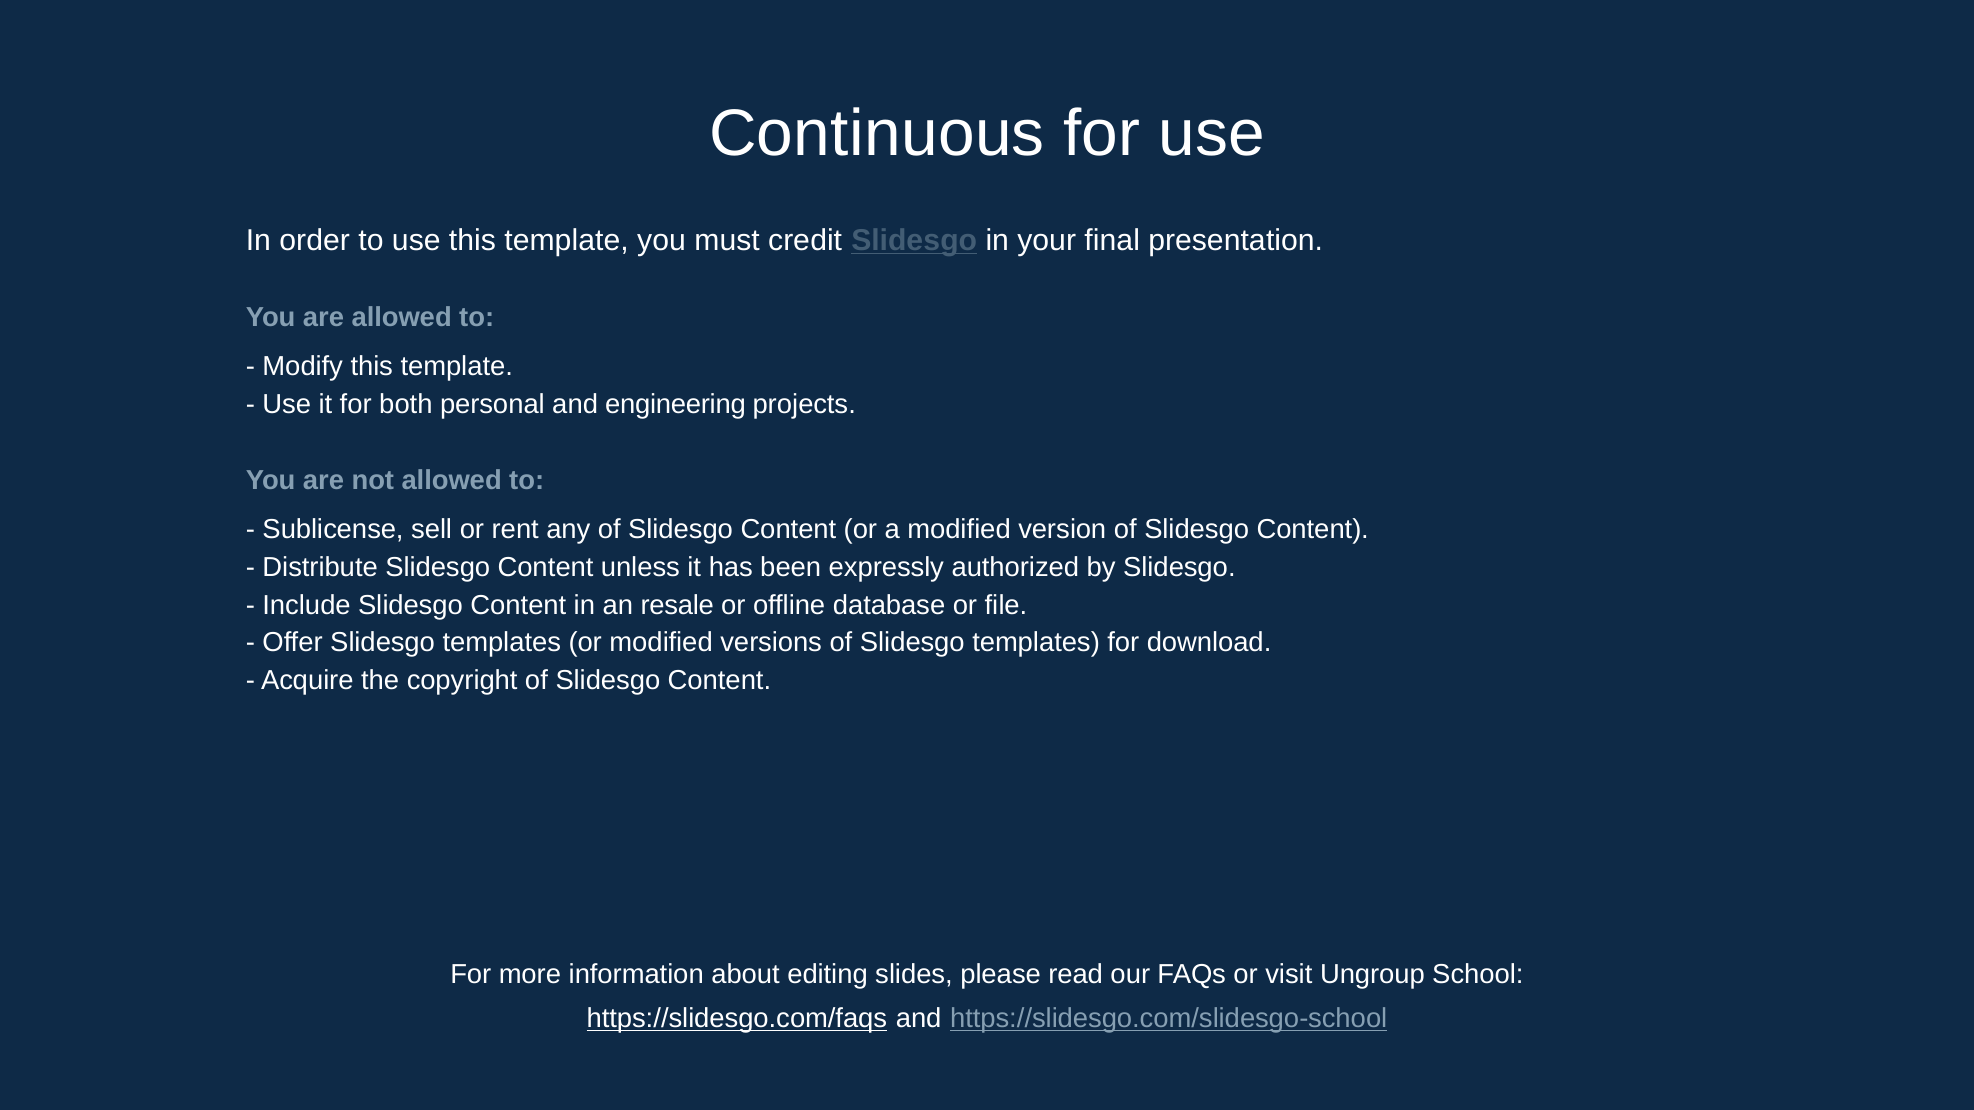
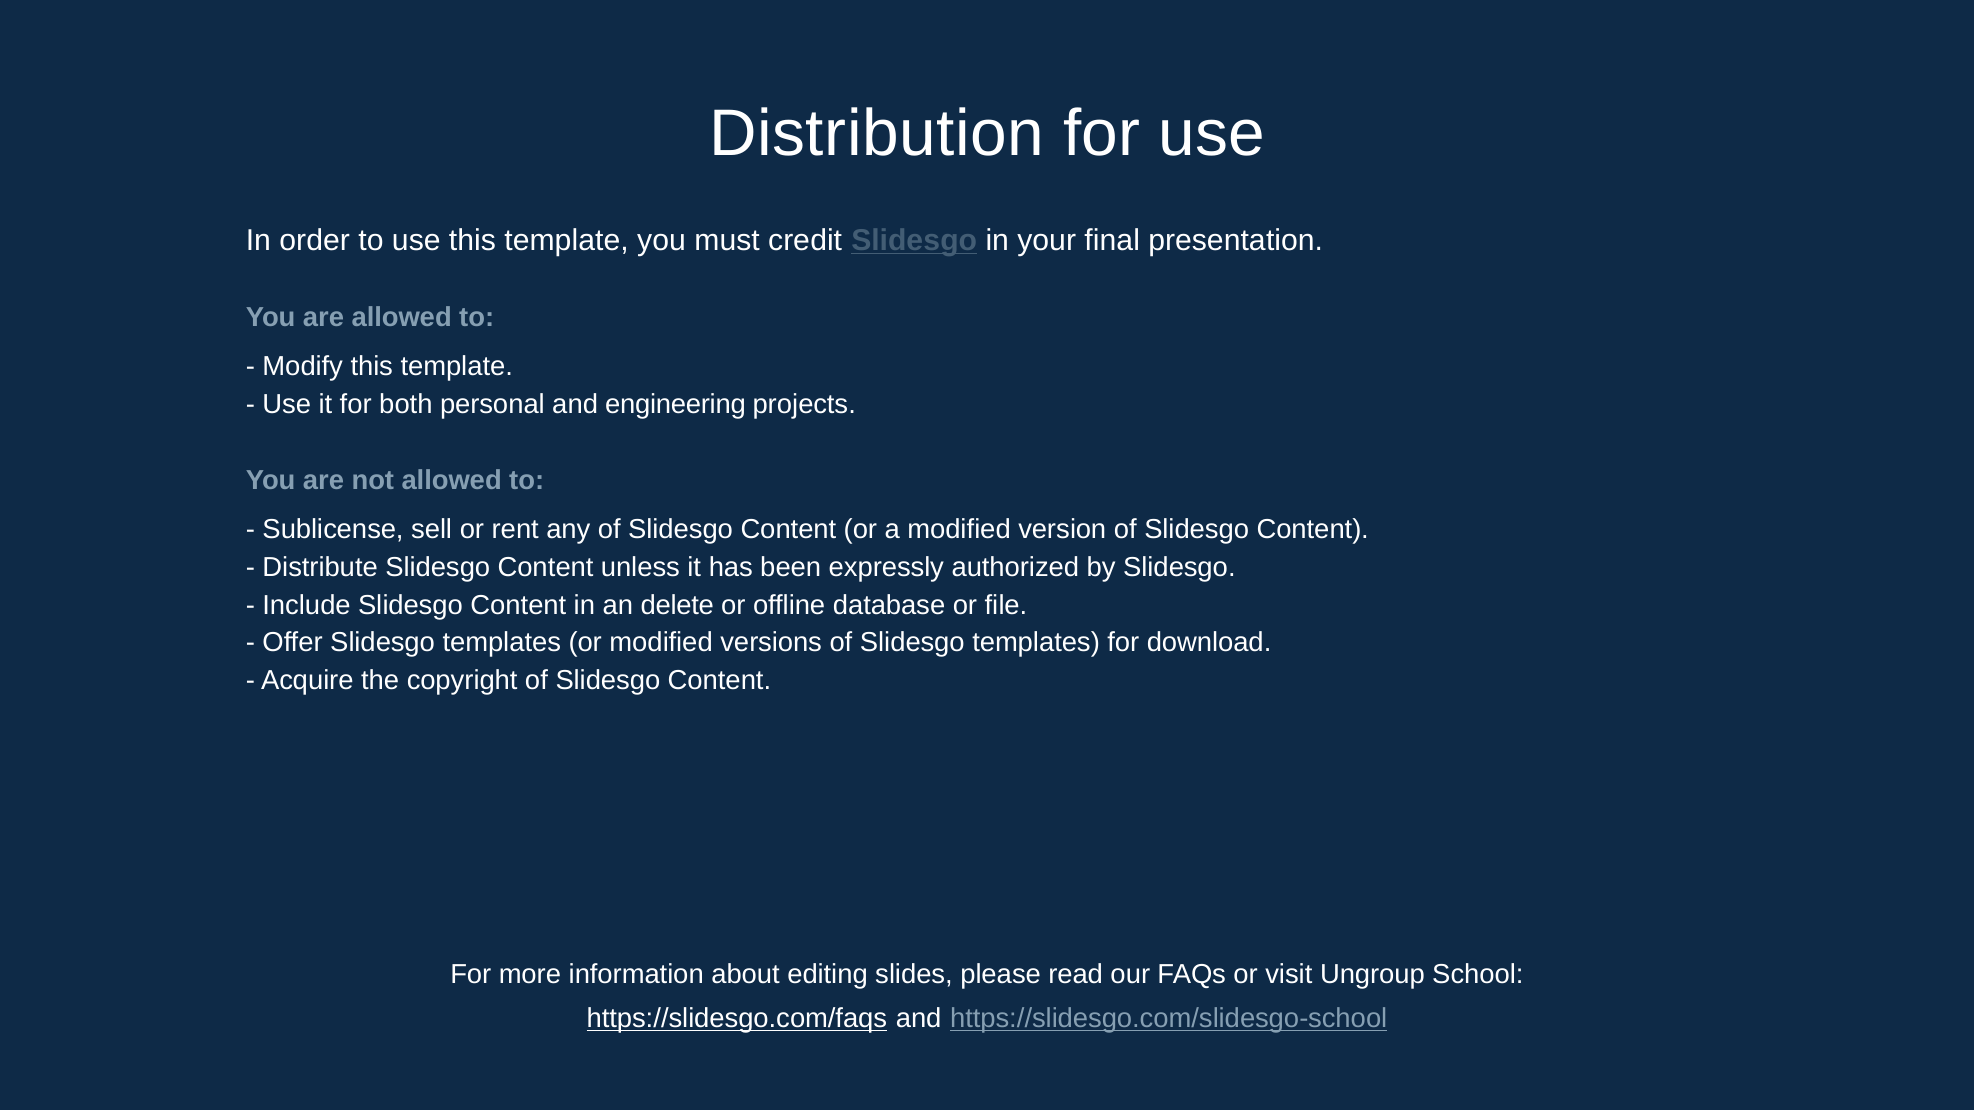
Continuous: Continuous -> Distribution (877, 134)
resale: resale -> delete (677, 605)
